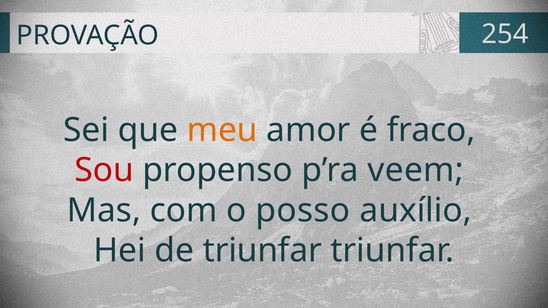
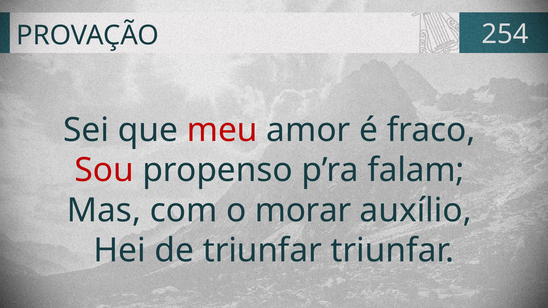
meu colour: orange -> red (222, 130)
veem: veem -> falam (416, 170)
posso: posso -> morar (303, 210)
